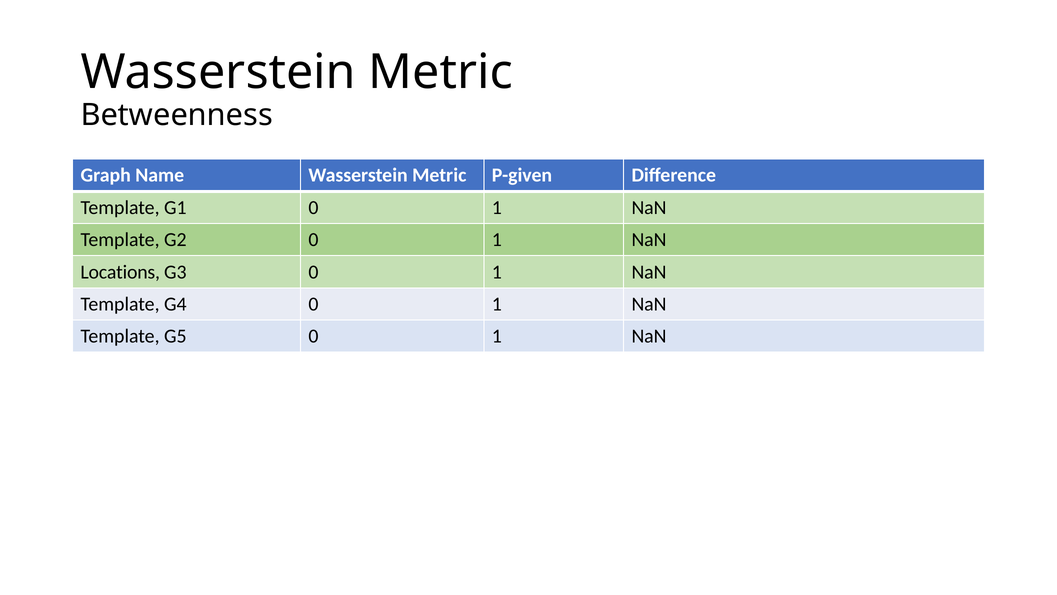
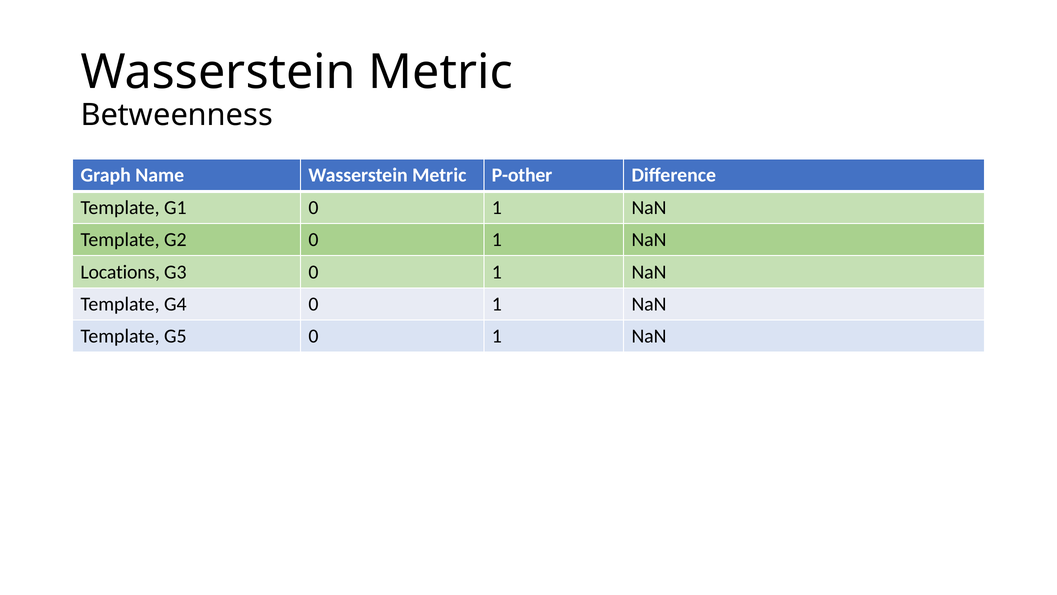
P-given: P-given -> P-other (522, 175)
